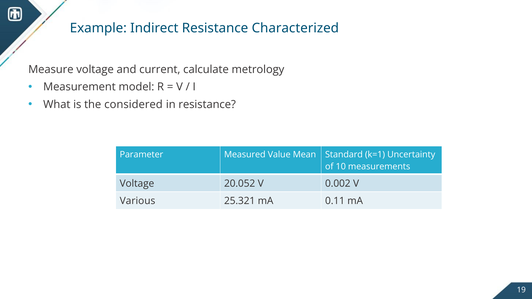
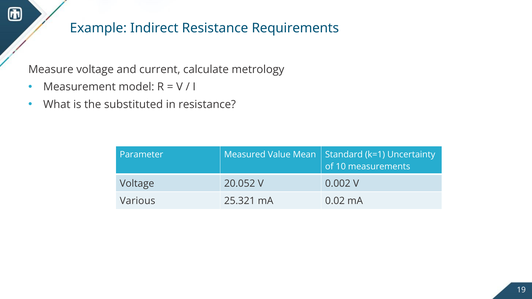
Characterized: Characterized -> Requirements (295, 28)
considered: considered -> substituted (134, 104)
0.11: 0.11 -> 0.02 (335, 201)
